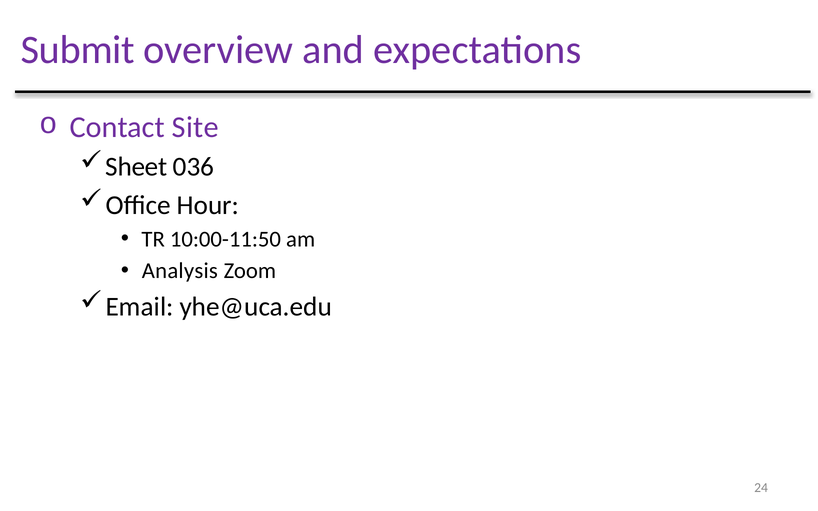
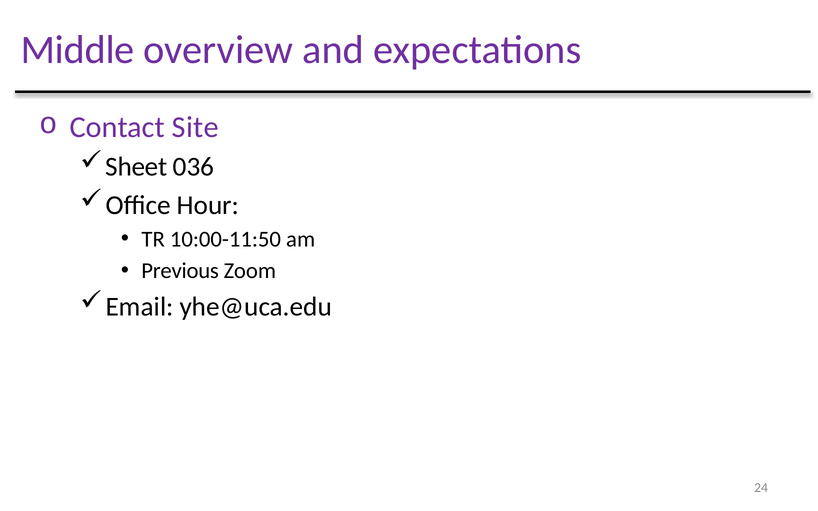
Submit: Submit -> Middle (78, 50)
Analysis: Analysis -> Previous (180, 271)
